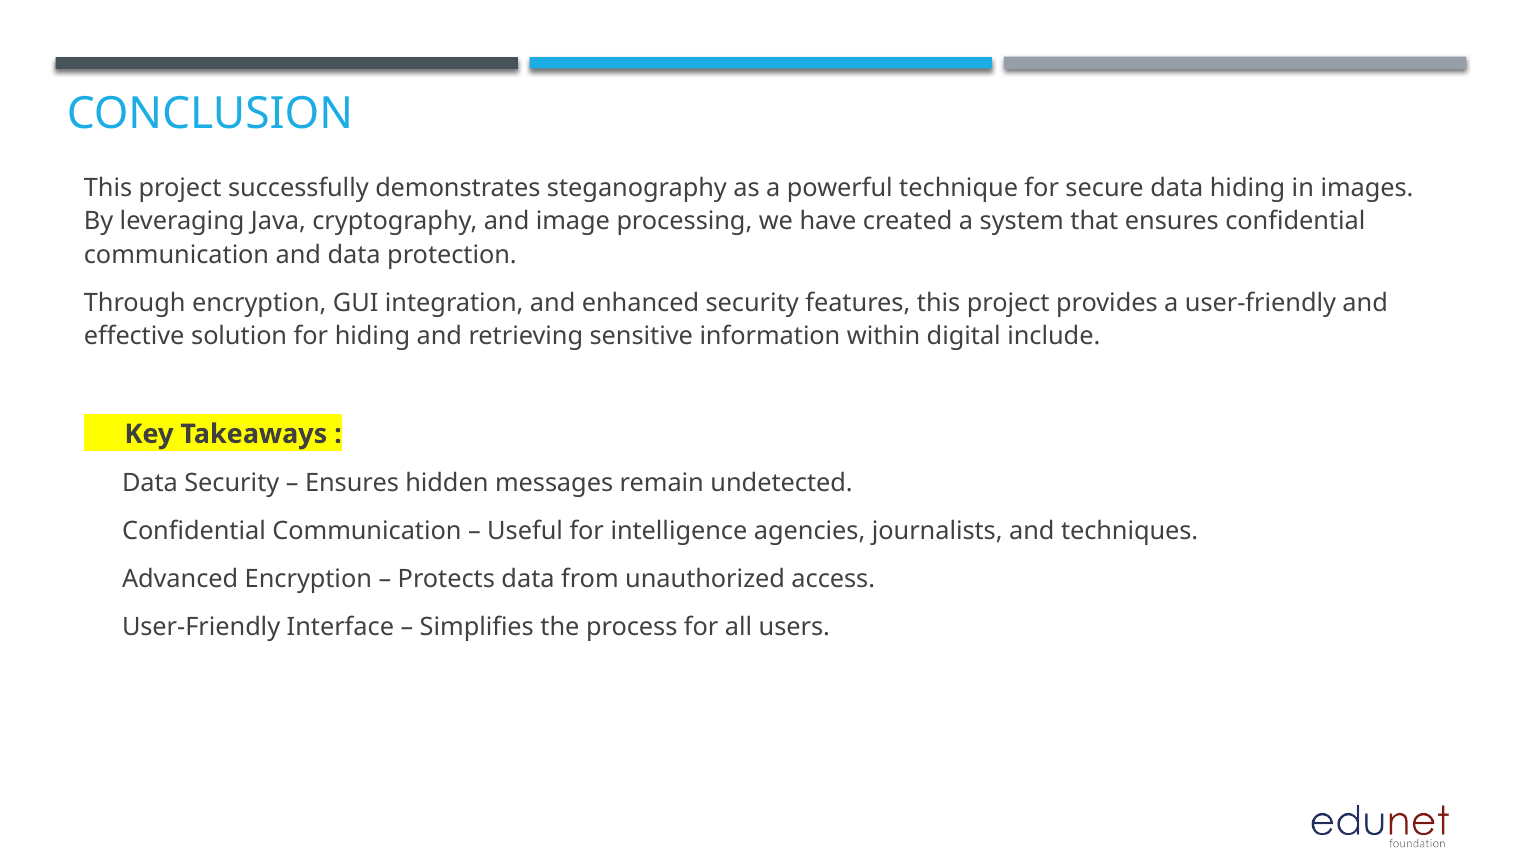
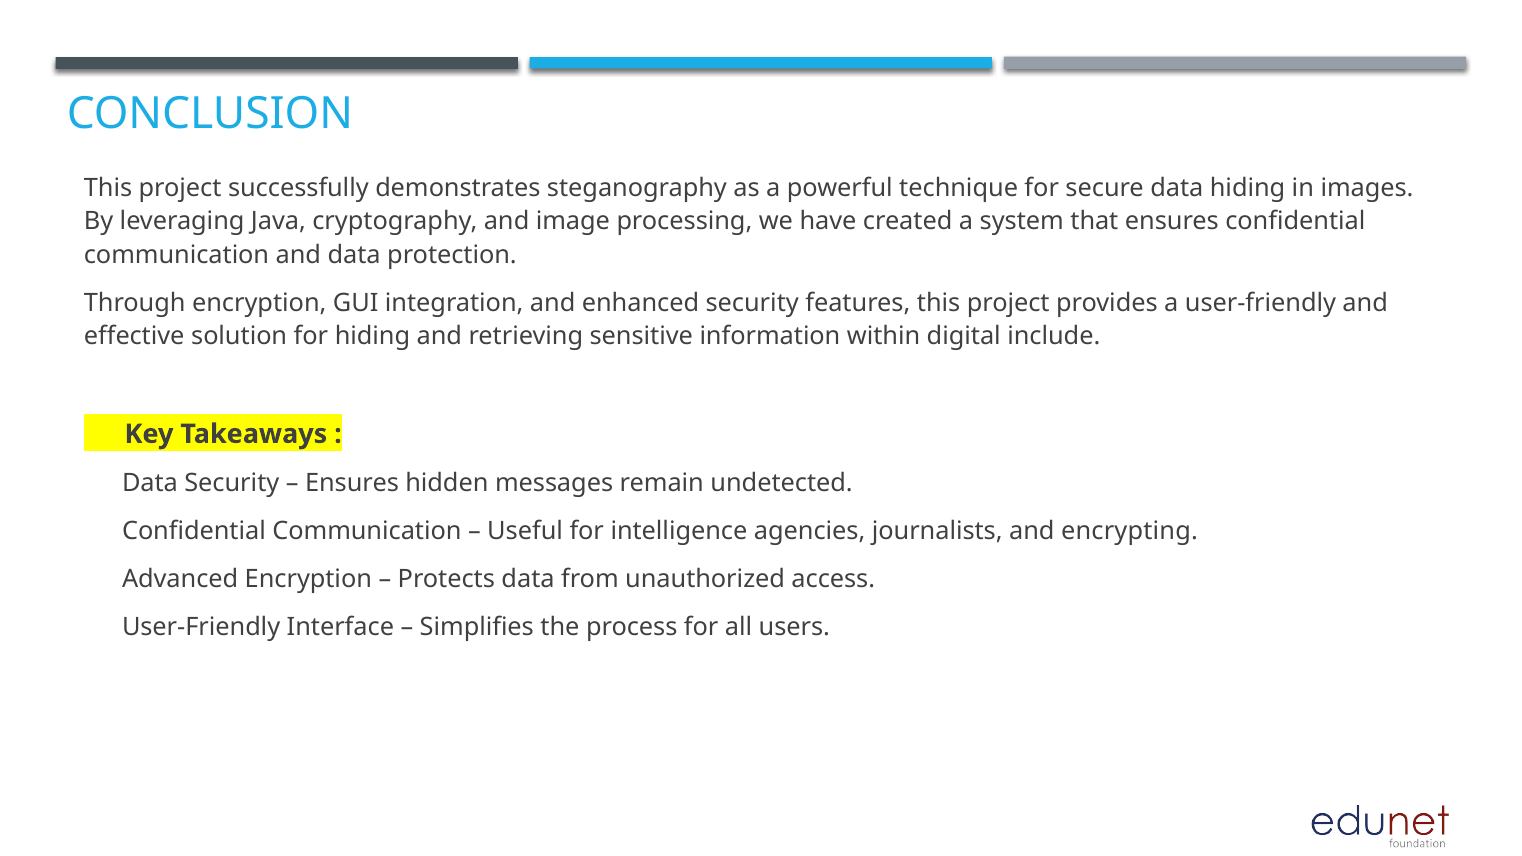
techniques: techniques -> encrypting (1129, 531)
